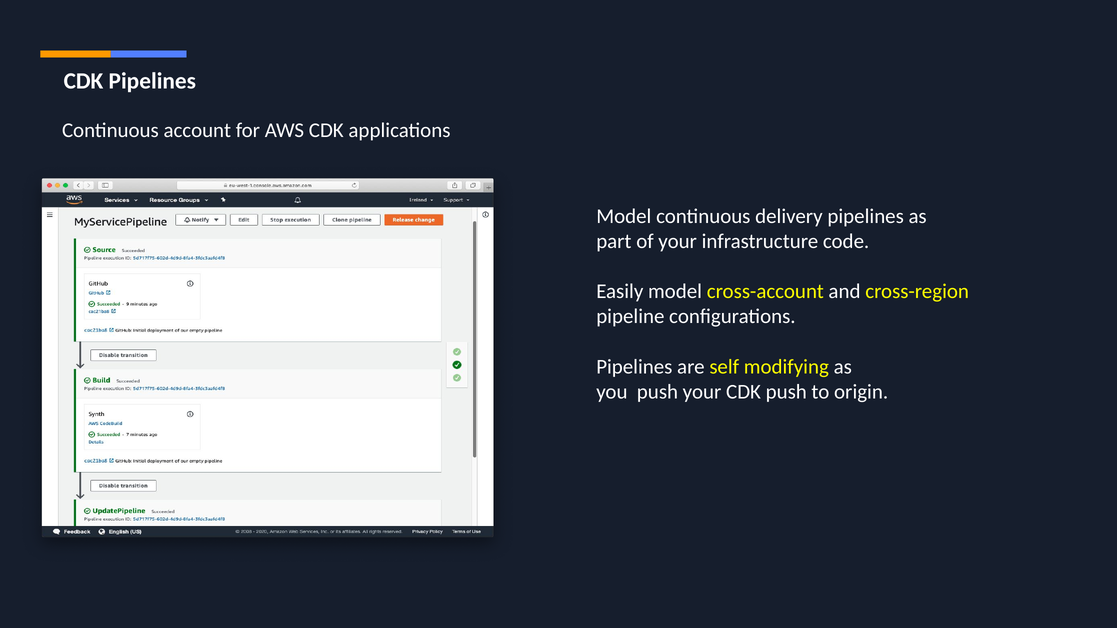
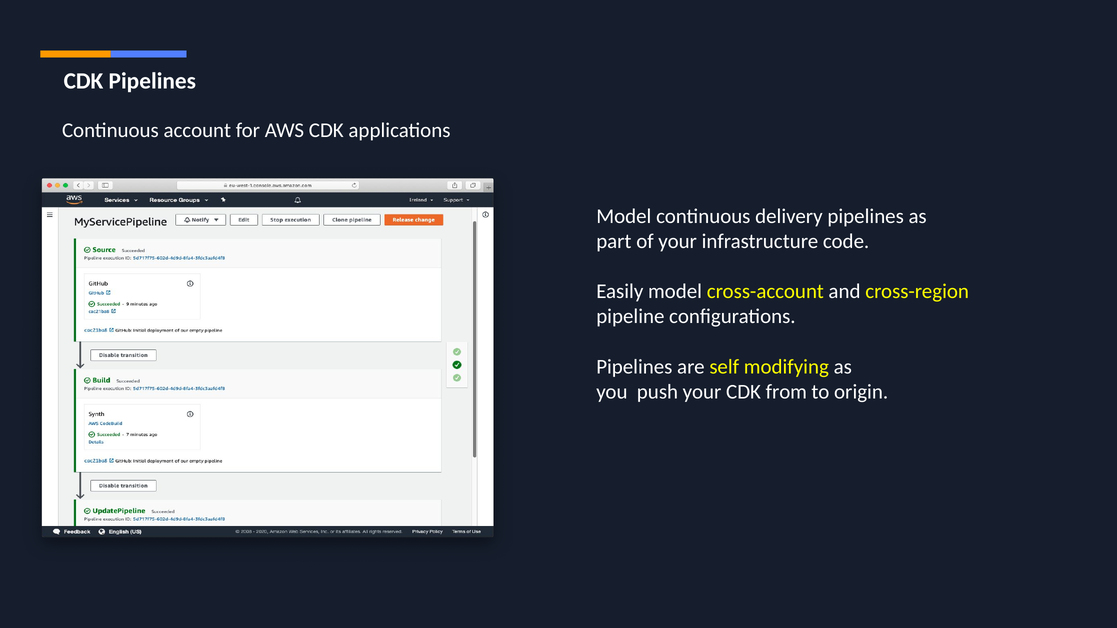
CDK push: push -> from (786, 392)
